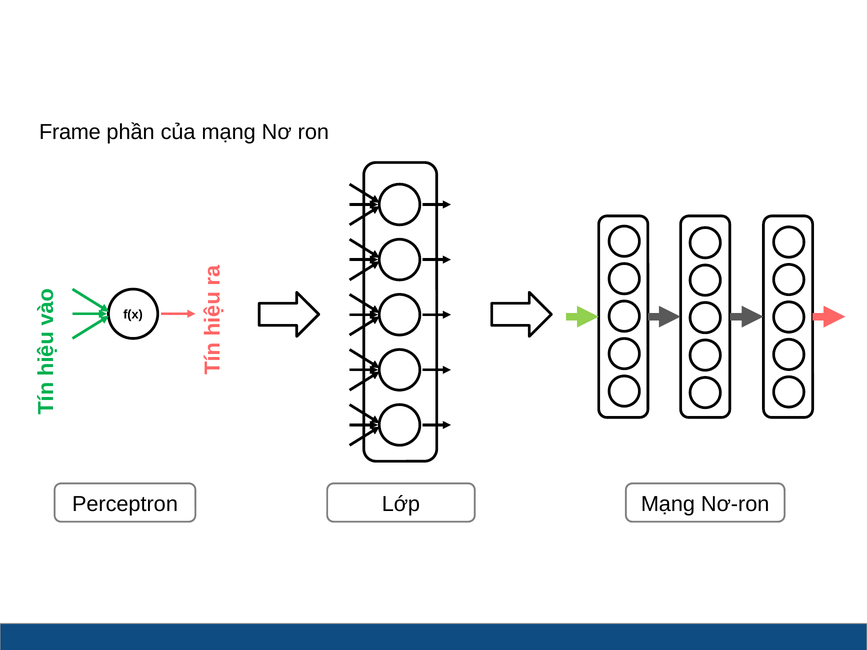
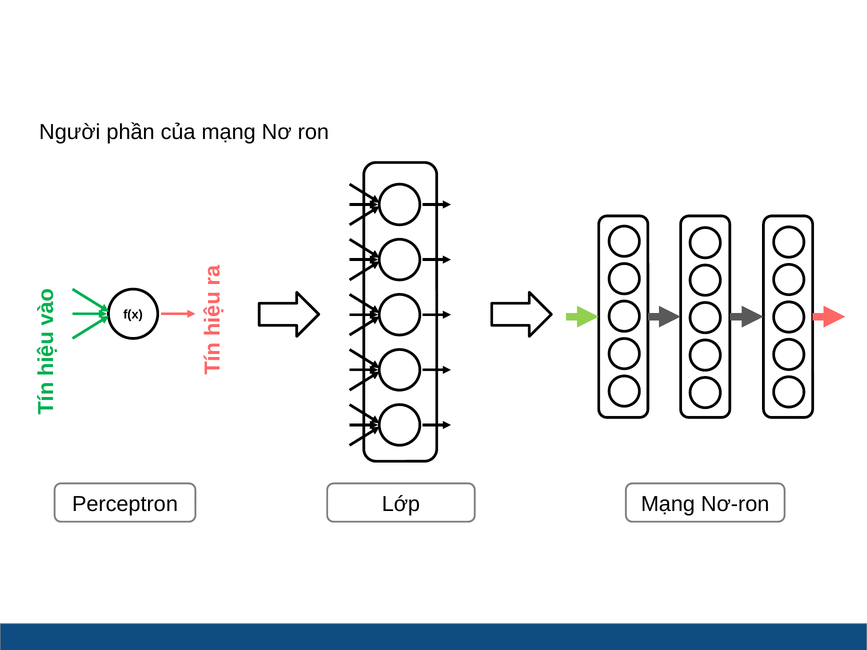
Frame: Frame -> Người (70, 132)
